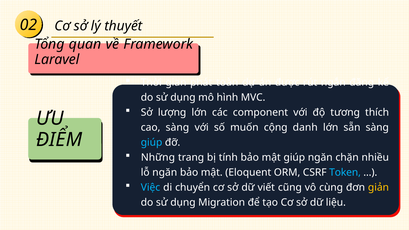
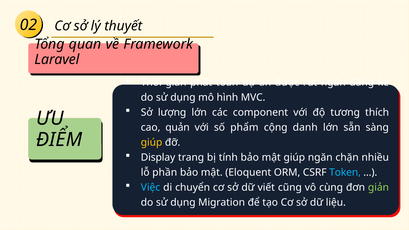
cao sàng: sàng -> quản (178, 127)
muốn: muốn -> phẩm (244, 127)
giúp colour: light blue -> yellow (152, 142)
Những: Những -> Display (158, 157)
lỗ ngăn: ngăn -> phần (165, 172)
giản colour: yellow -> light green (378, 187)
